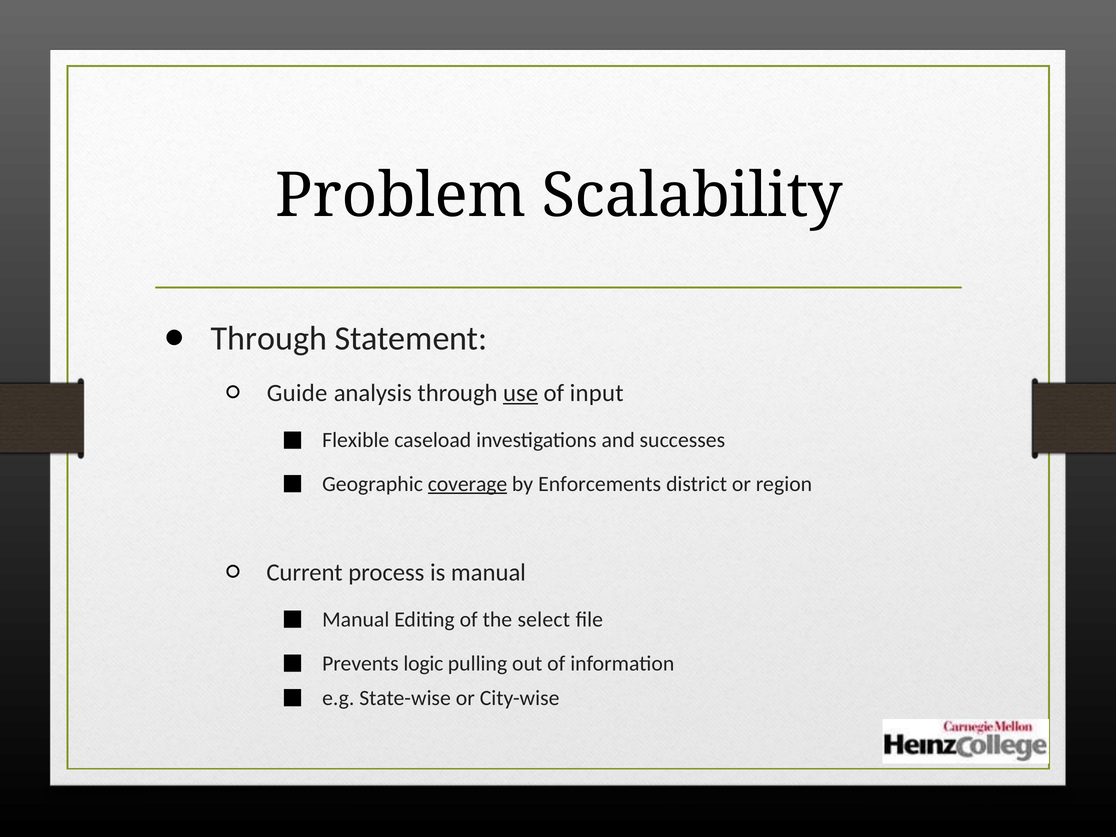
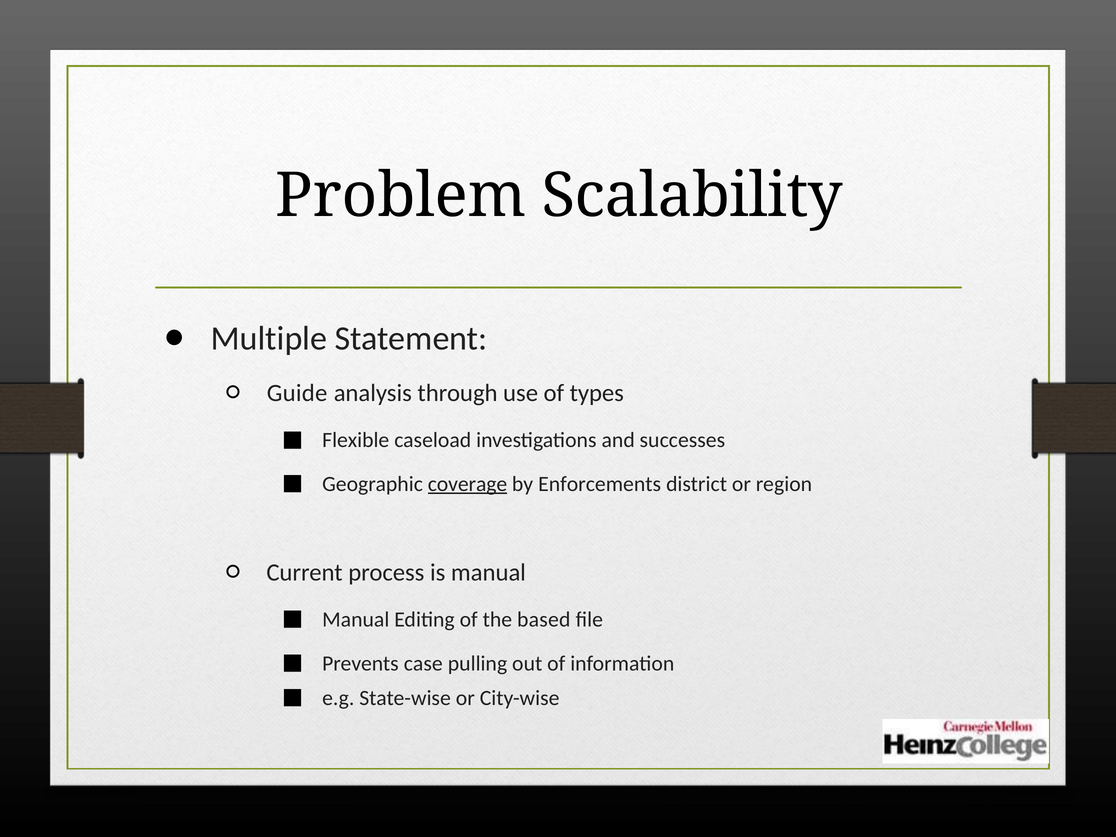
Through: Through -> Multiple (269, 338)
use underline: present -> none (521, 393)
input: input -> types (597, 393)
select: select -> based (544, 619)
logic: logic -> case (423, 663)
